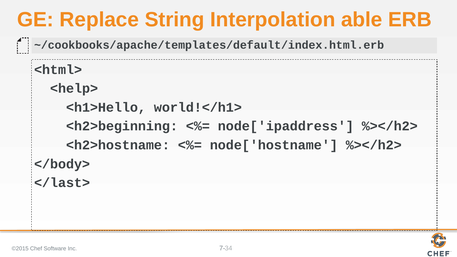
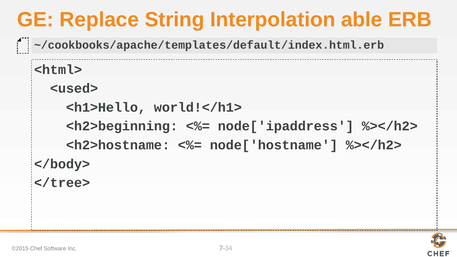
<help>: <help> -> <used> (74, 89)
</last>: </last> -> </tree> (62, 183)
